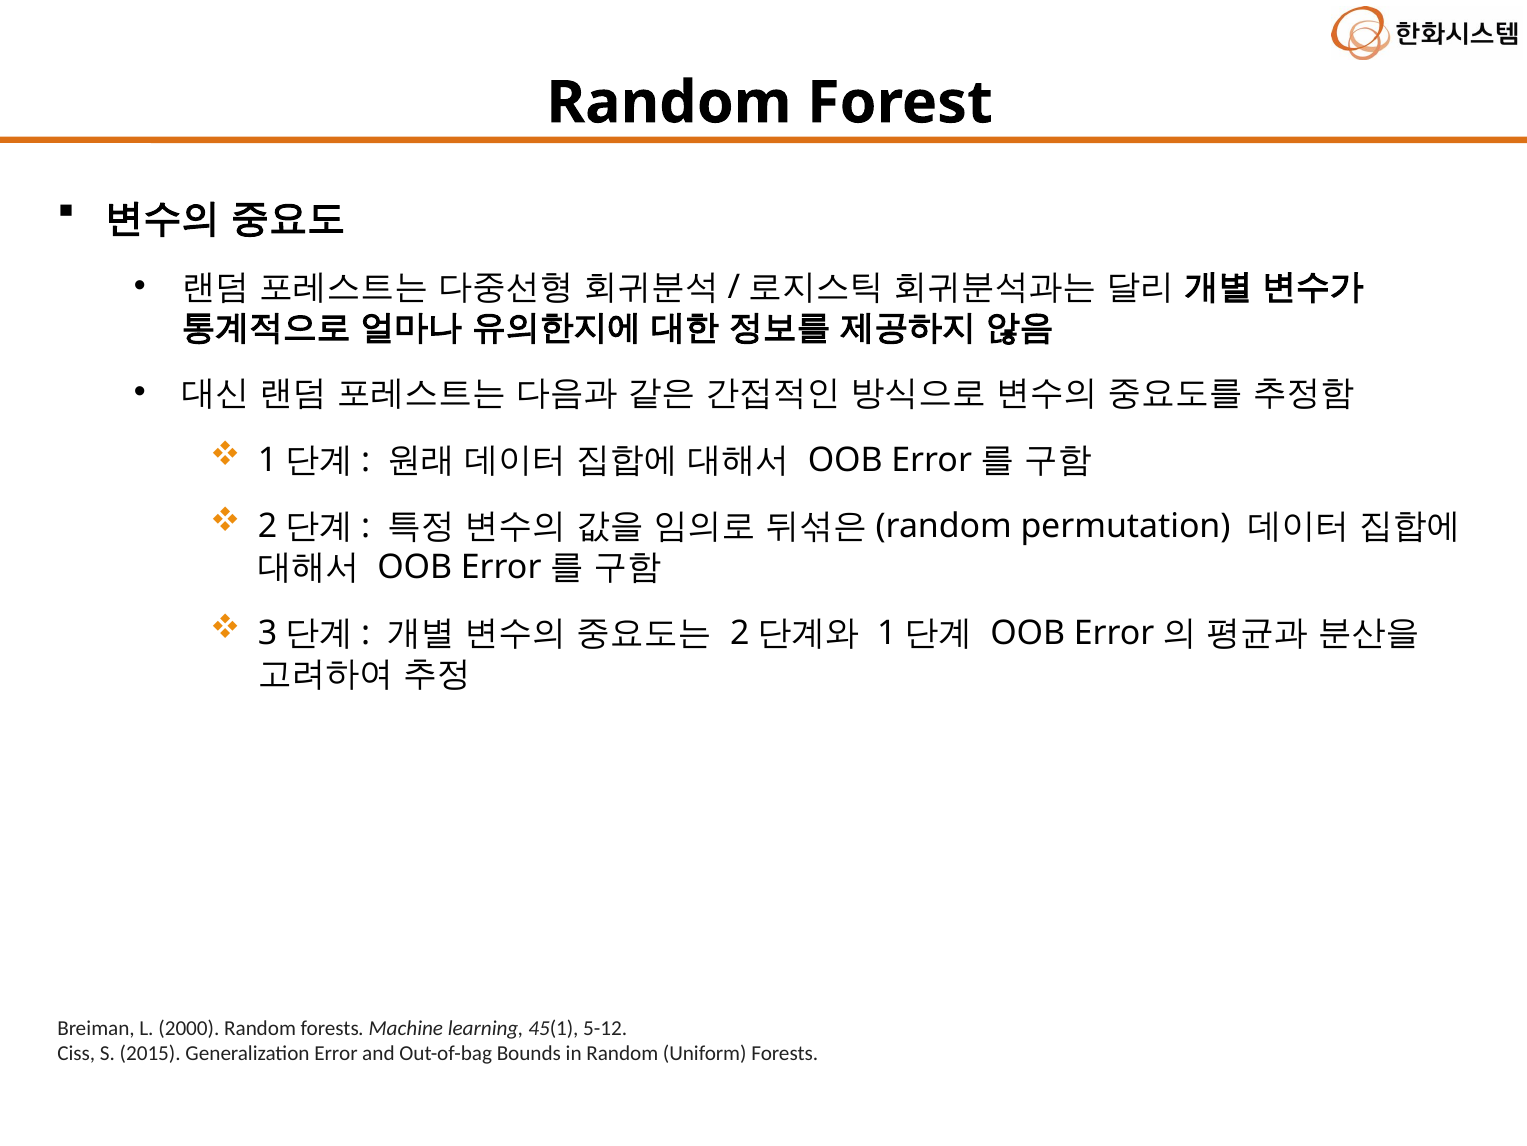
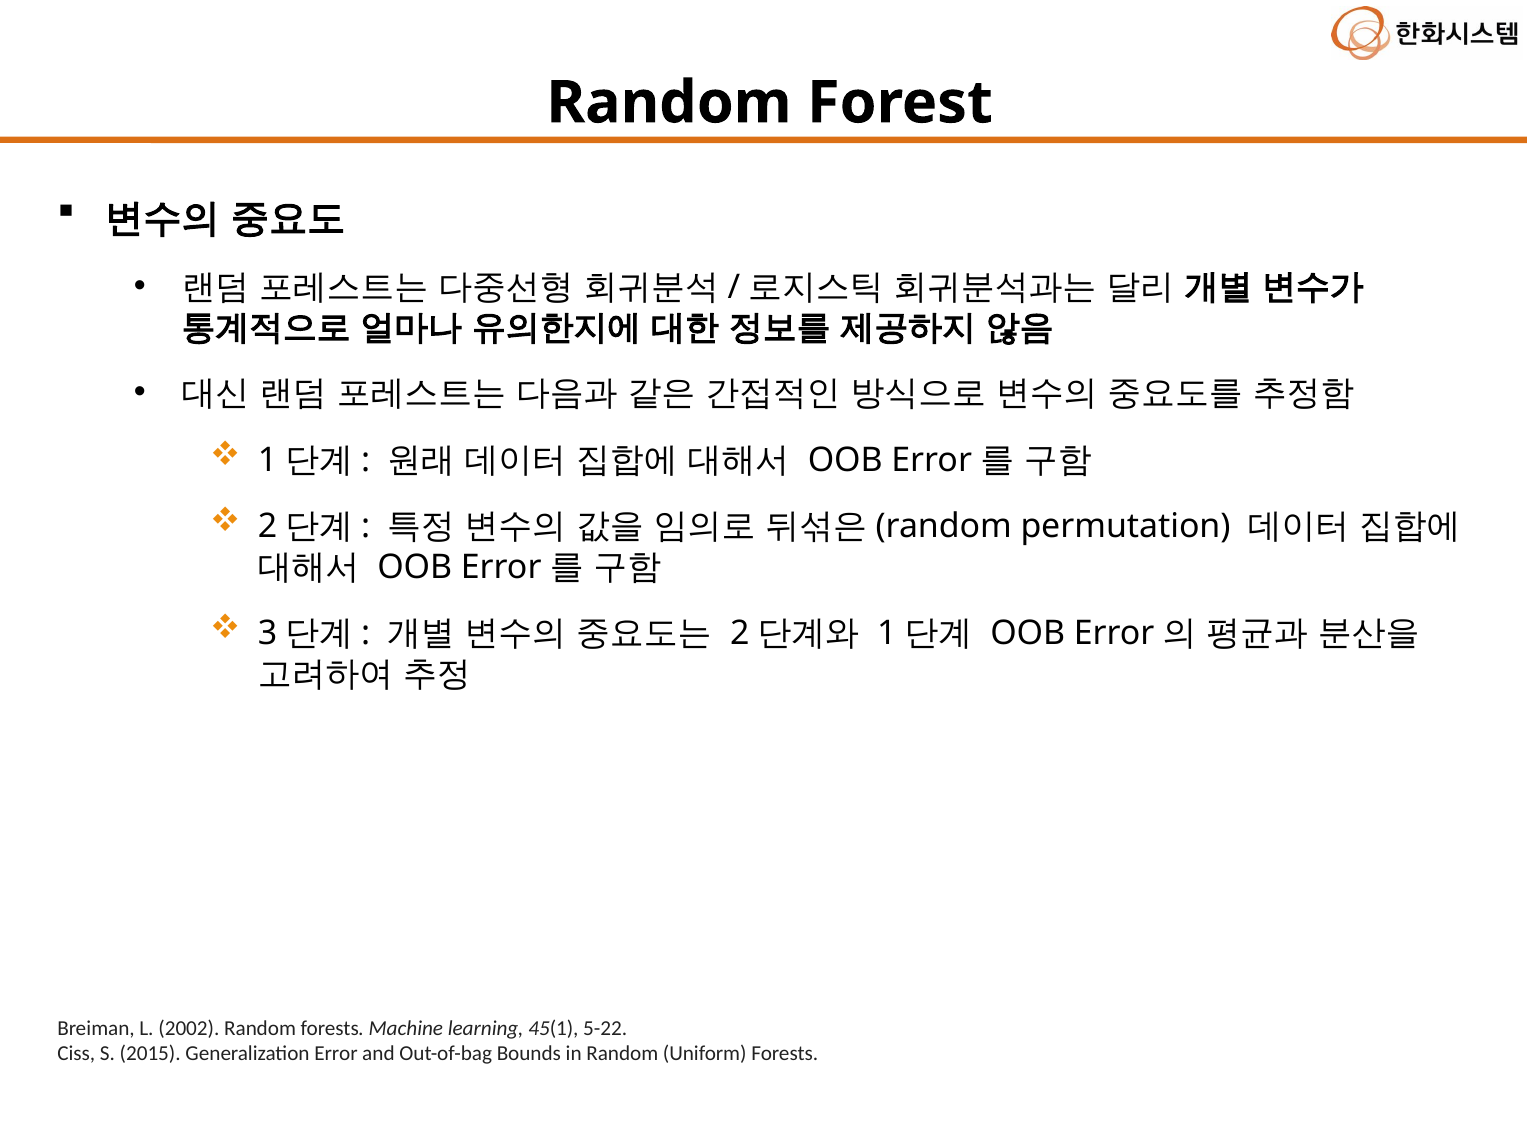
2000: 2000 -> 2002 (189, 1028)
5-12: 5-12 -> 5-22 (605, 1028)
